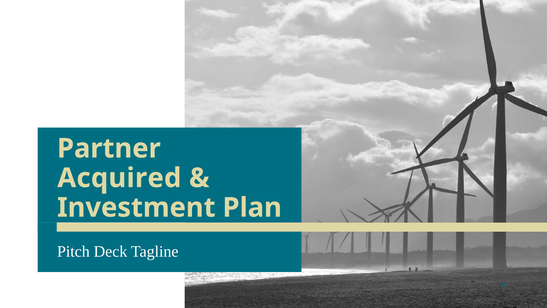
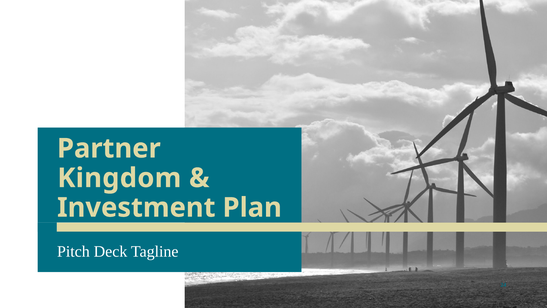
Acquired: Acquired -> Kingdom (119, 178)
